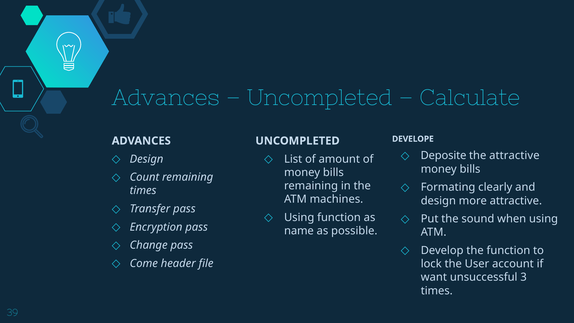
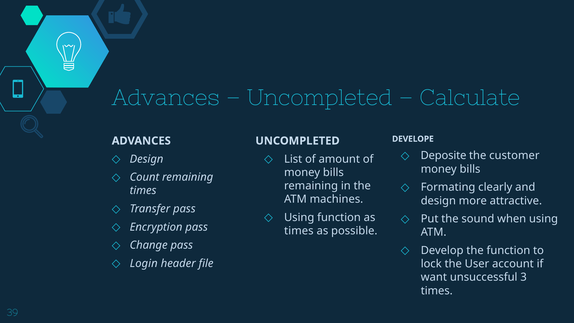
the attractive: attractive -> customer (514, 156)
name: name -> times (299, 231)
Come: Come -> Login (144, 263)
